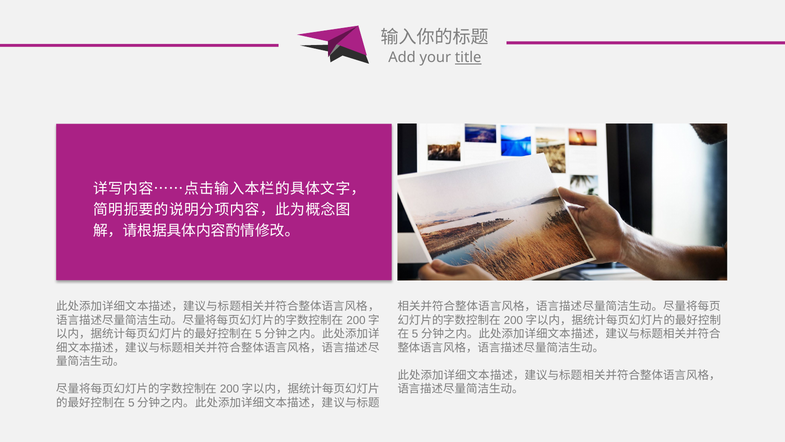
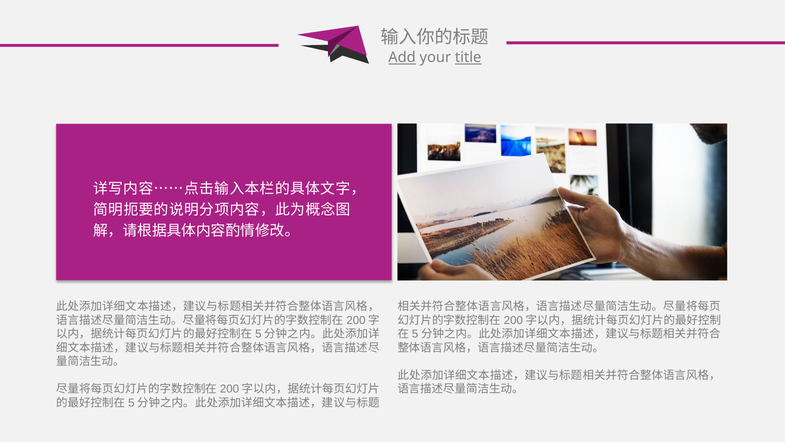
Add underline: none -> present (402, 58)
